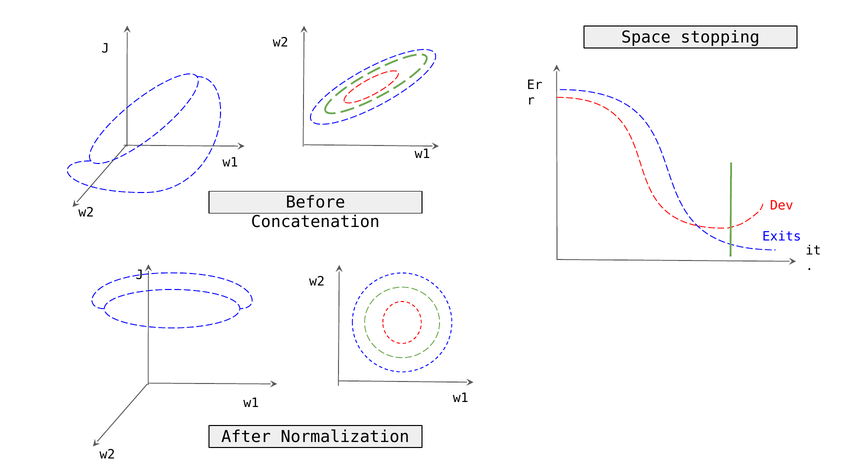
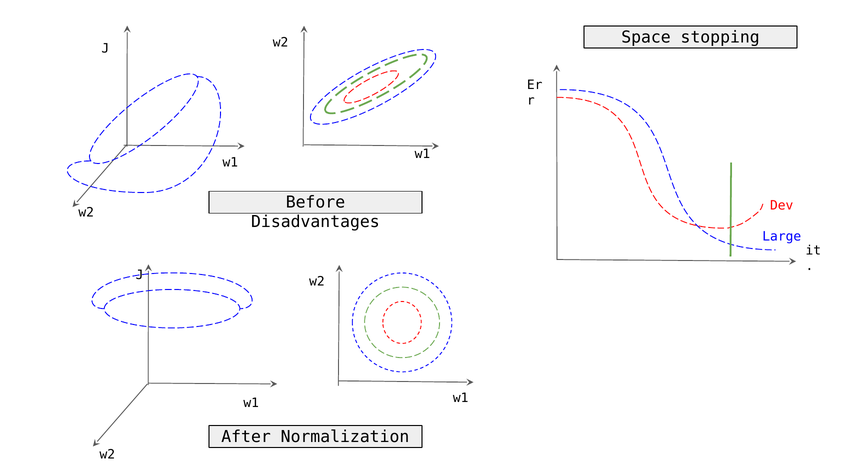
Concatenation: Concatenation -> Disadvantages (315, 222)
Exits: Exits -> Large (782, 236)
